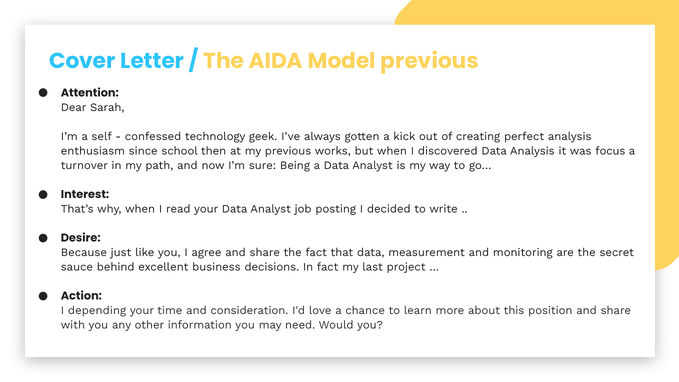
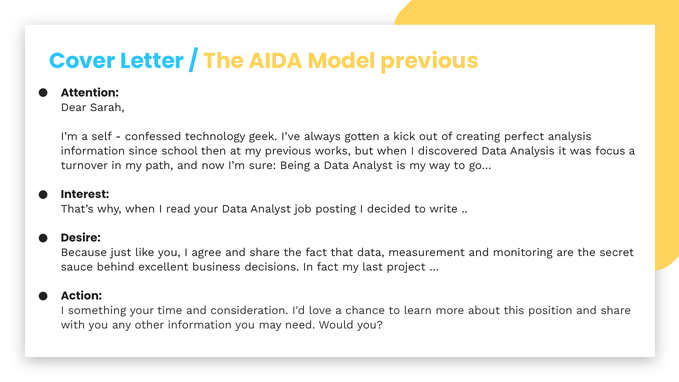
enthusiasm: enthusiasm -> information (93, 151)
depending: depending -> something (97, 311)
